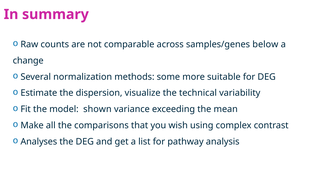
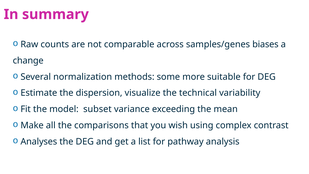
below: below -> biases (265, 44)
shown: shown -> subset (97, 109)
